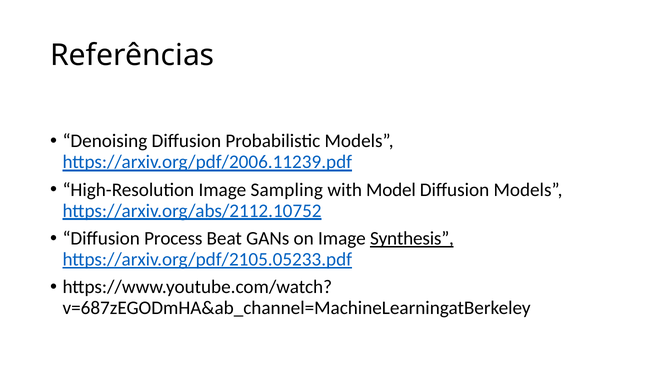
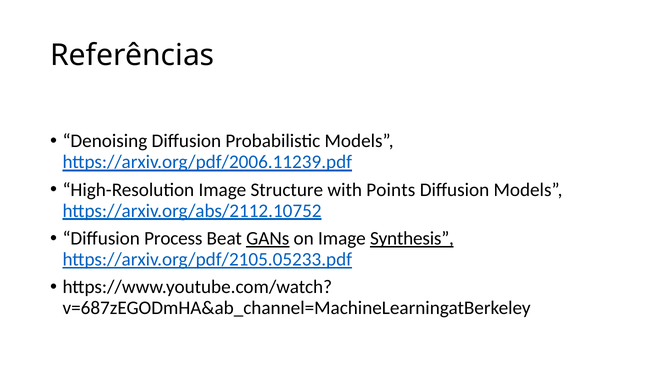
Sampling: Sampling -> Structure (287, 190)
Model: Model -> Points (391, 190)
GANs underline: none -> present (268, 239)
